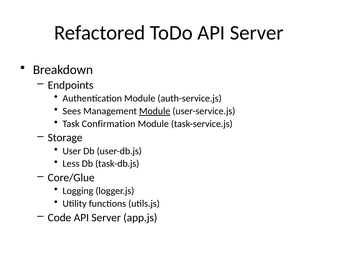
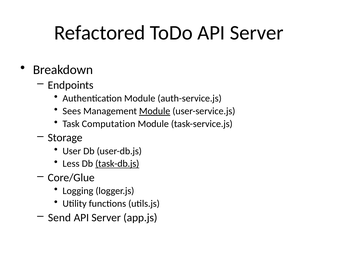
Confirmation: Confirmation -> Computation (109, 124)
task-db.js underline: none -> present (117, 163)
Code: Code -> Send (59, 217)
